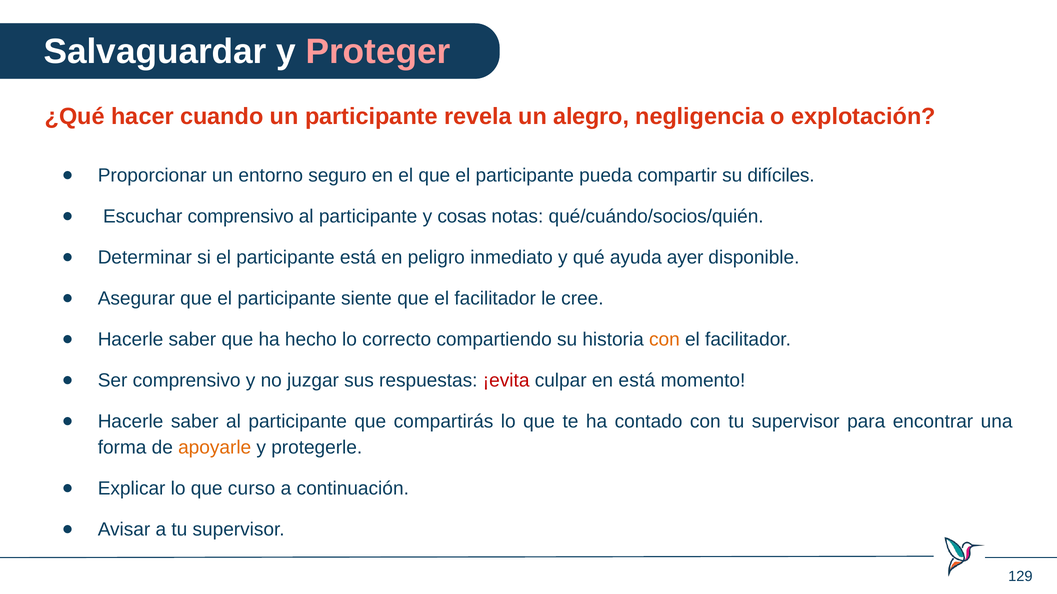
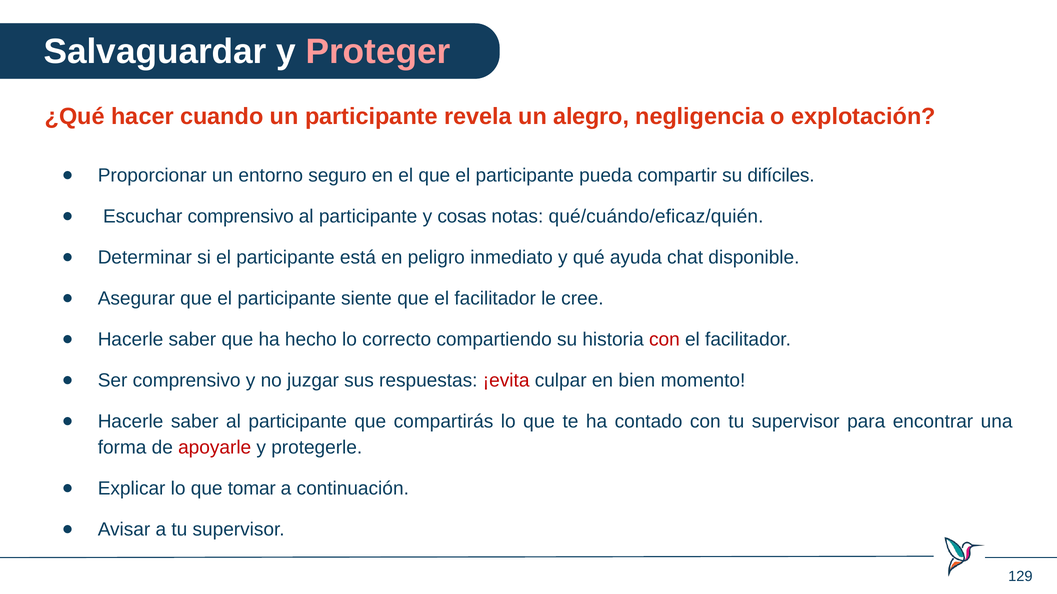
qué/cuándo/socios/quién: qué/cuándo/socios/quién -> qué/cuándo/eficaz/quién (656, 217)
ayer: ayer -> chat (685, 258)
con colour: orange -> red (664, 340)
en está: está -> bien (637, 381)
apoyarle colour: orange -> red (215, 448)
curso: curso -> tomar (252, 489)
